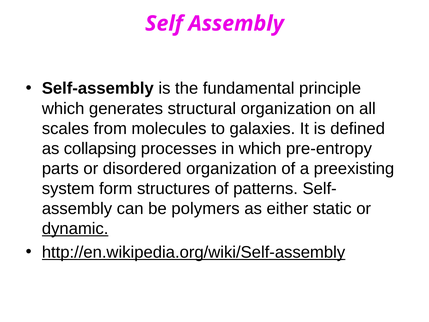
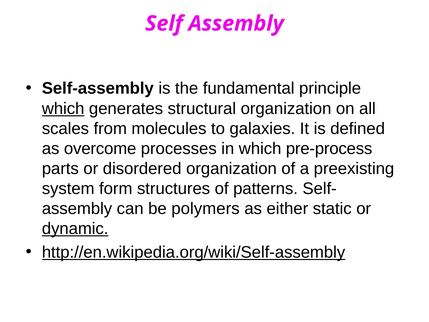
which underline: none -> present (63, 108)
collapsing: collapsing -> overcome (100, 148)
pre-entropy: pre-entropy -> pre-process (329, 148)
